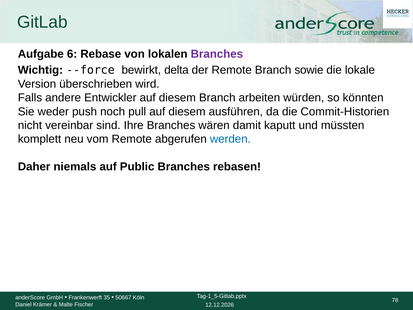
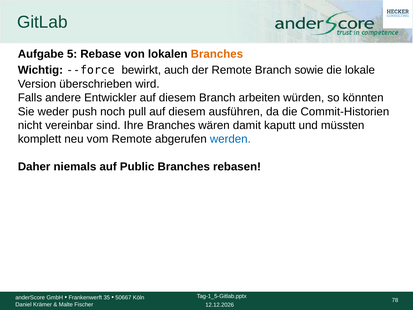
6: 6 -> 5 (72, 54)
Branches colour: purple -> orange (217, 54)
delta: delta -> auch (177, 70)
